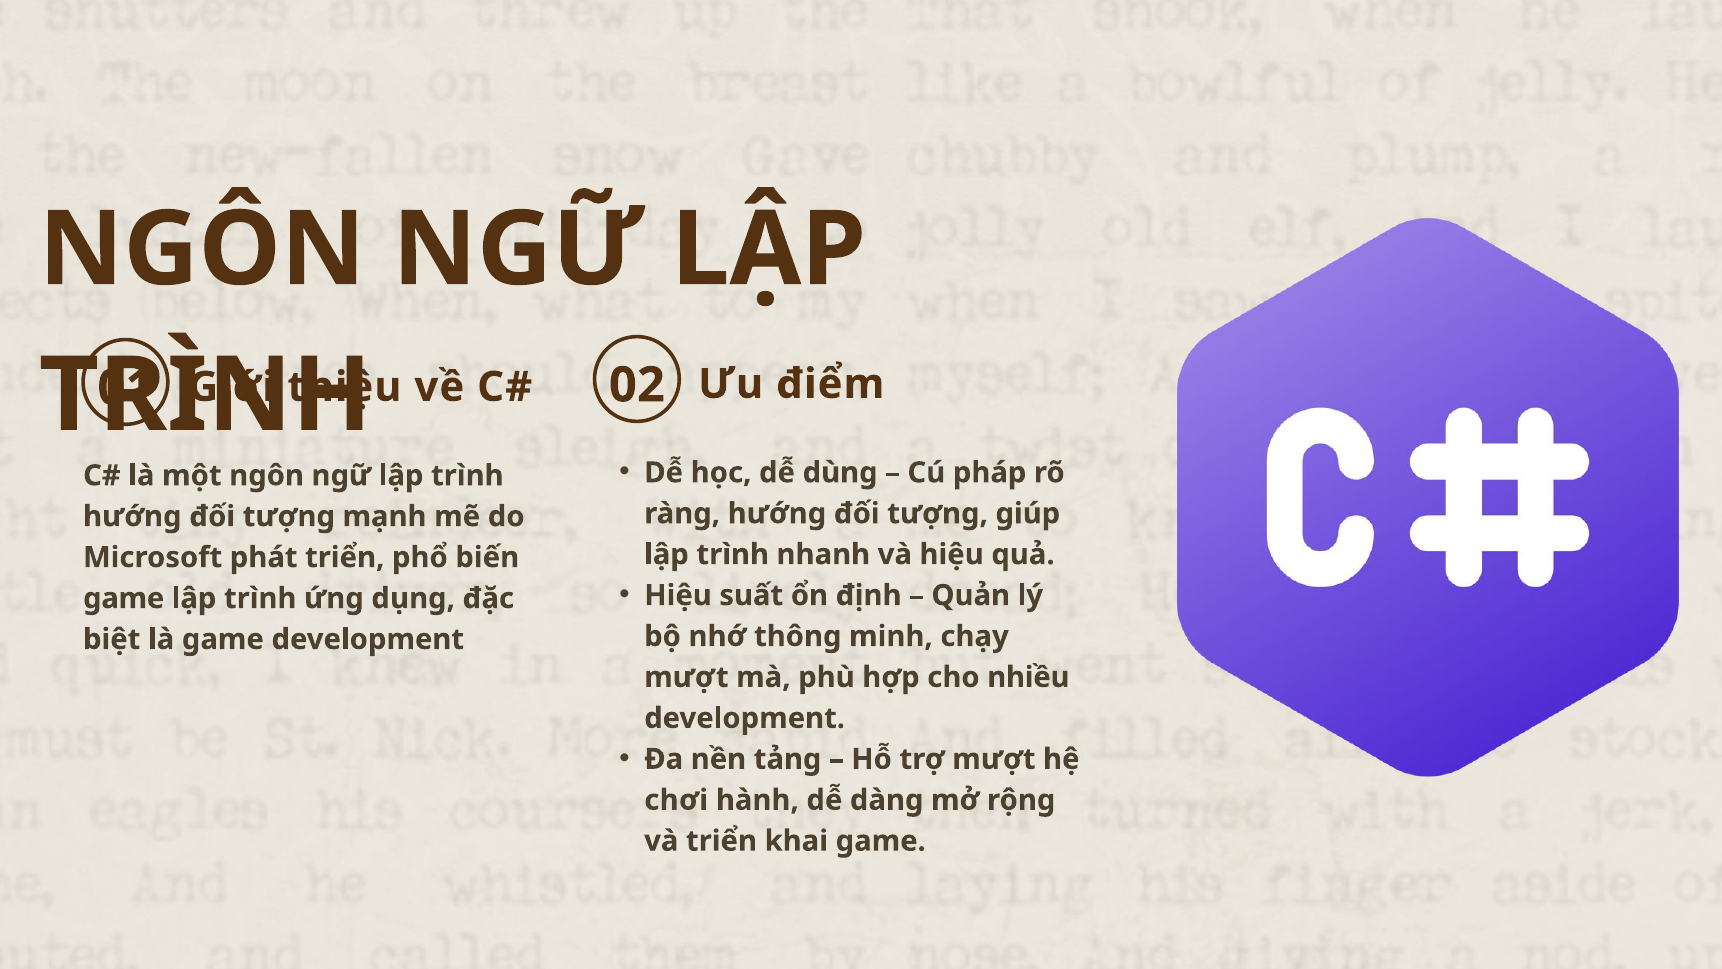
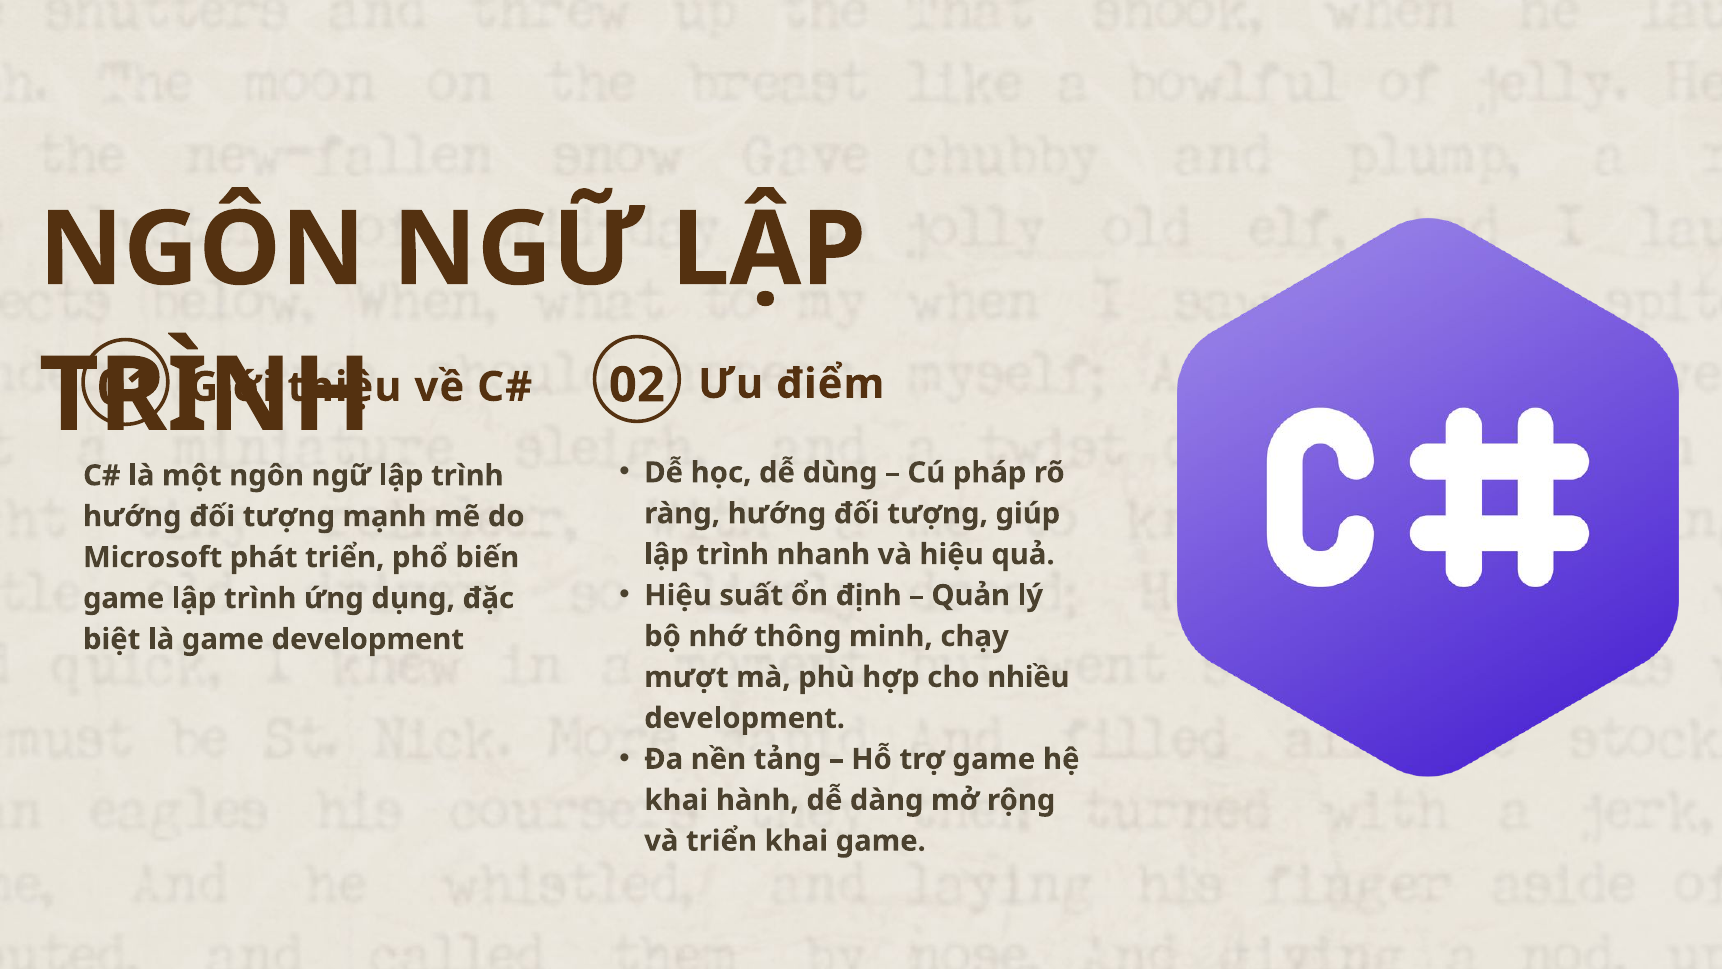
trợ mượt: mượt -> game (994, 759)
chơi: chơi -> khai (676, 800)
